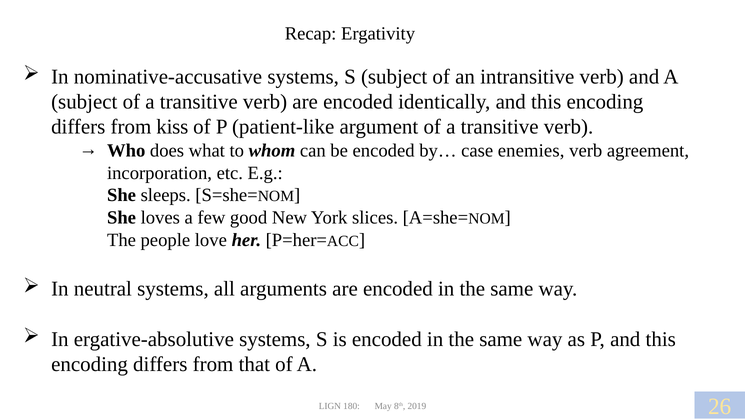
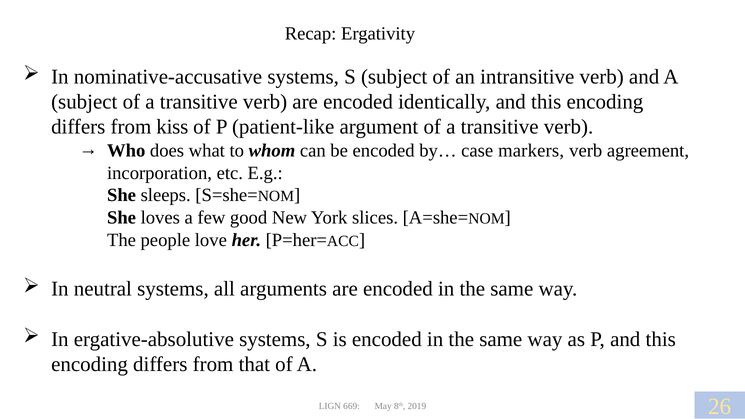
enemies: enemies -> markers (531, 151)
180: 180 -> 669 (352, 406)
